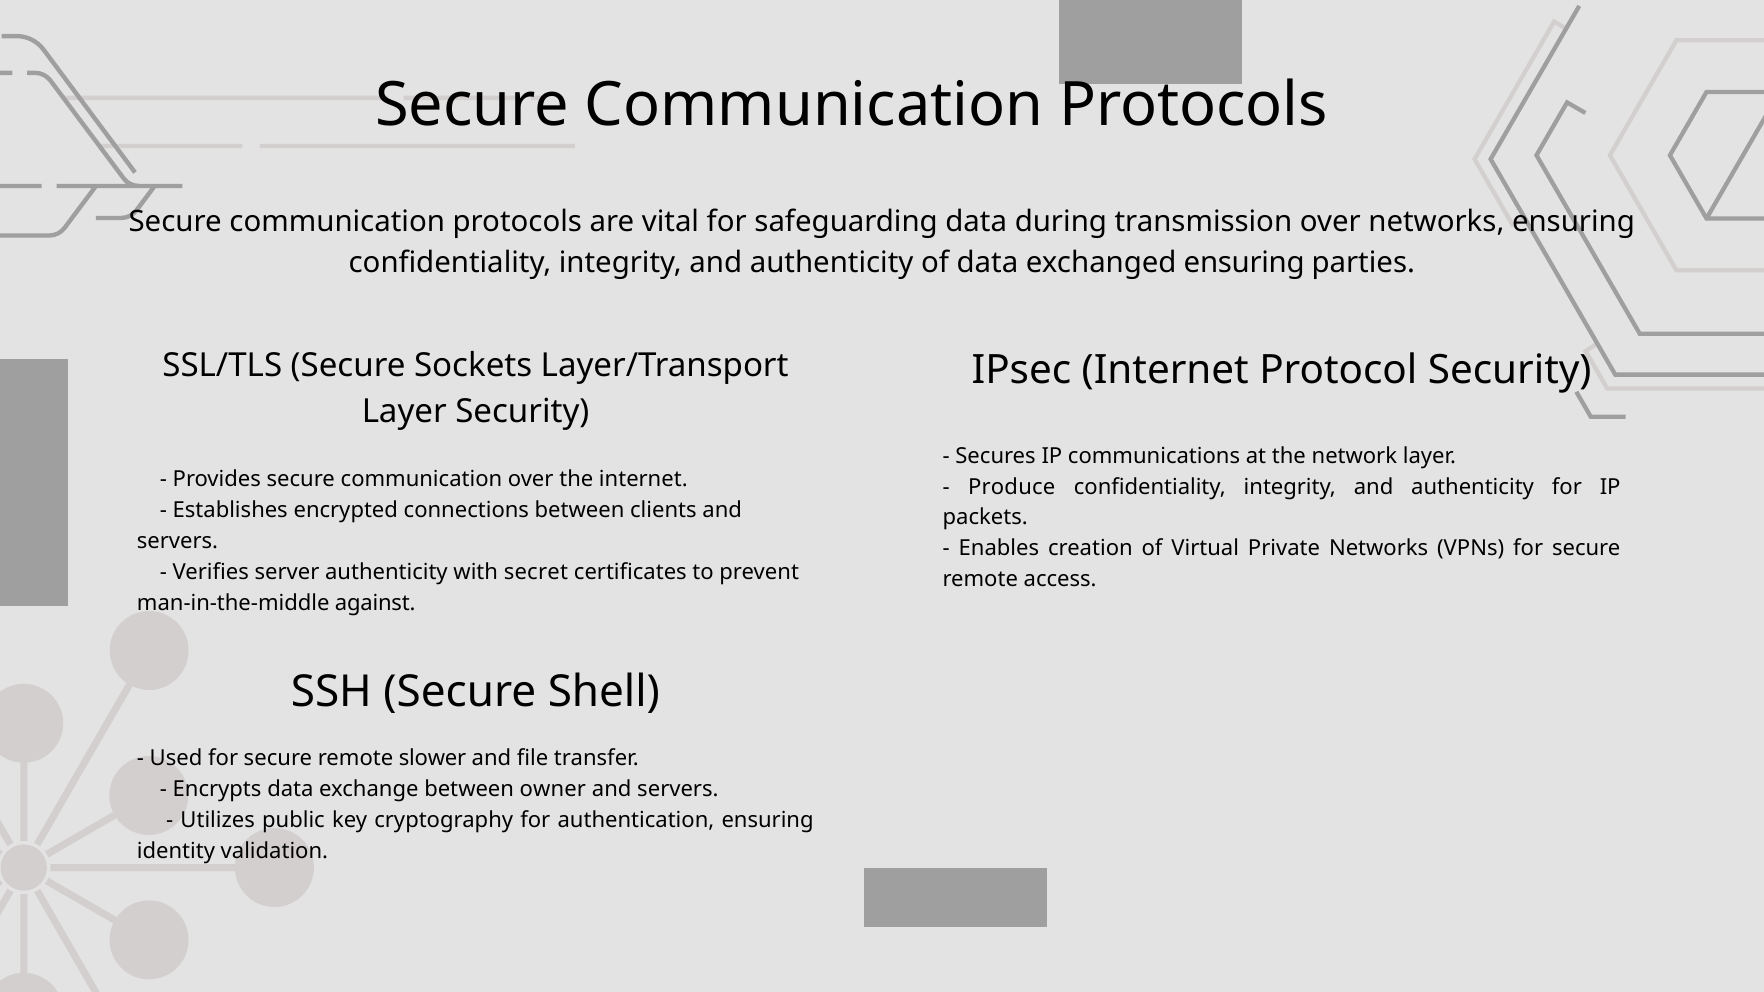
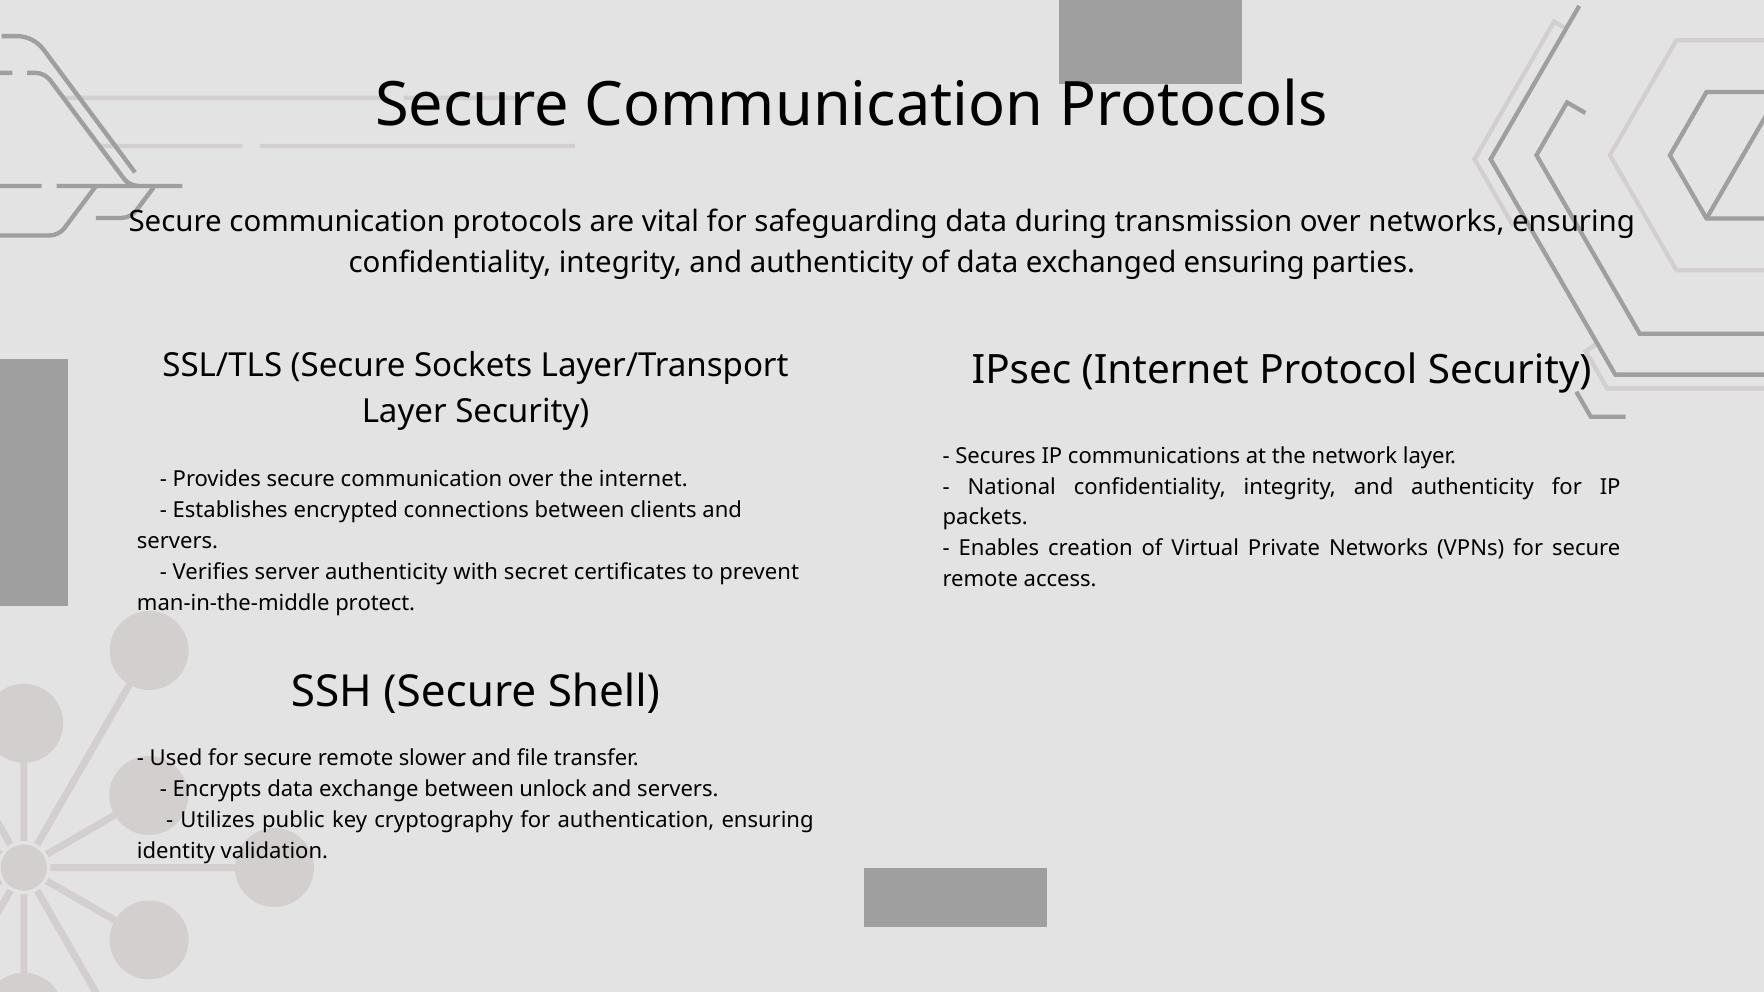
Produce: Produce -> National (1012, 487)
against: against -> protect (375, 603)
owner: owner -> unlock (553, 790)
